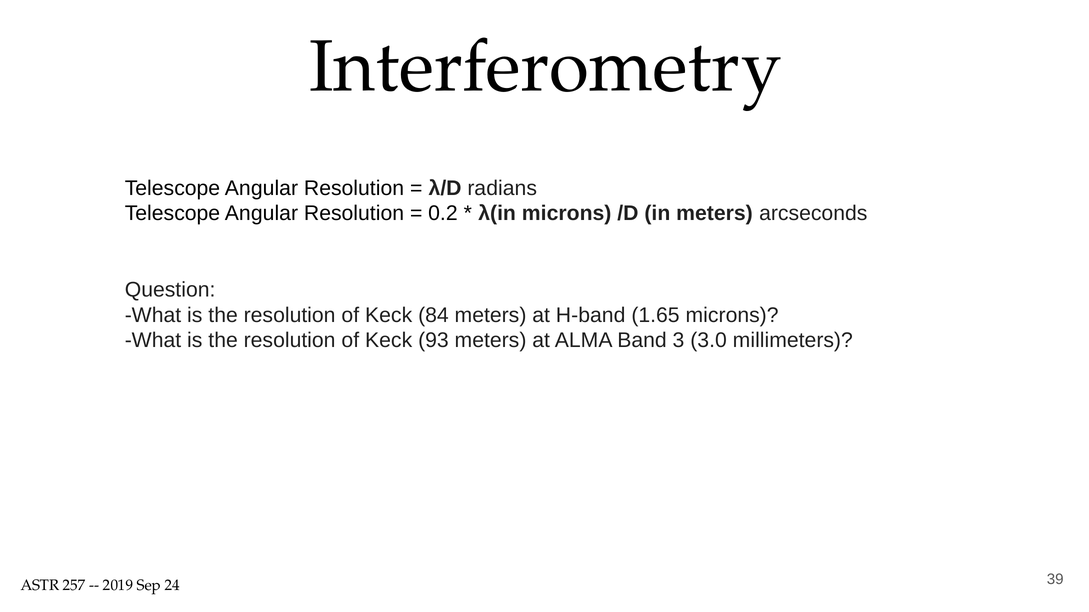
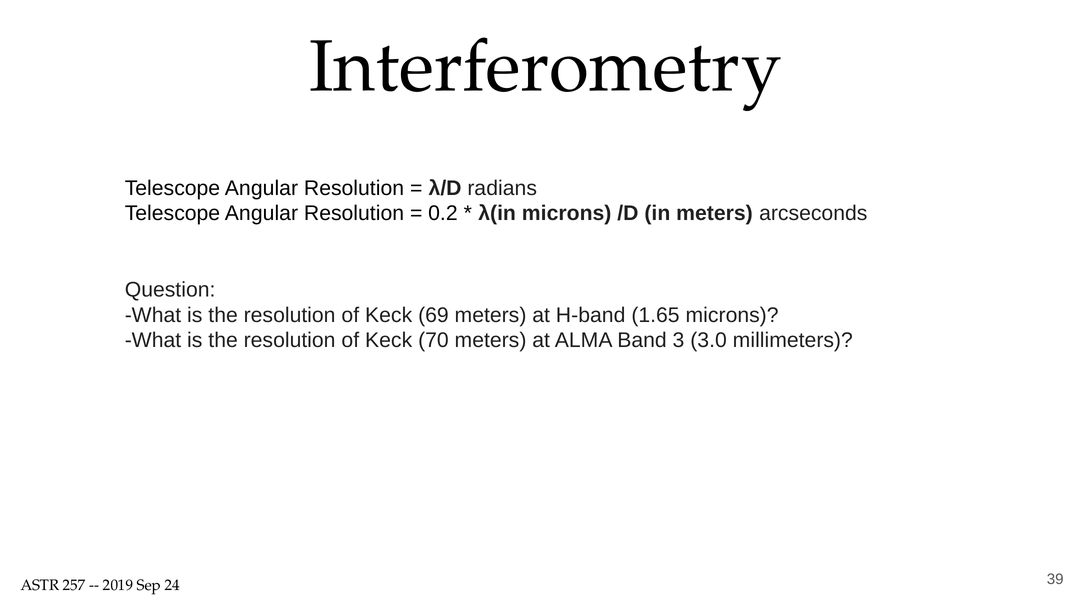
84: 84 -> 69 (433, 315)
93: 93 -> 70 (433, 341)
